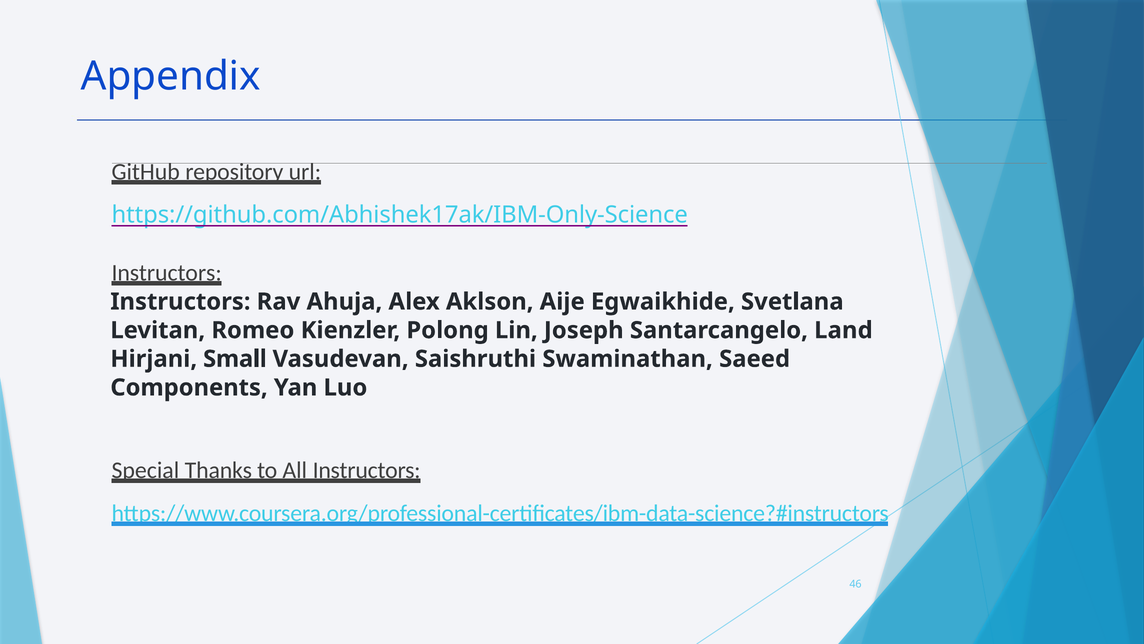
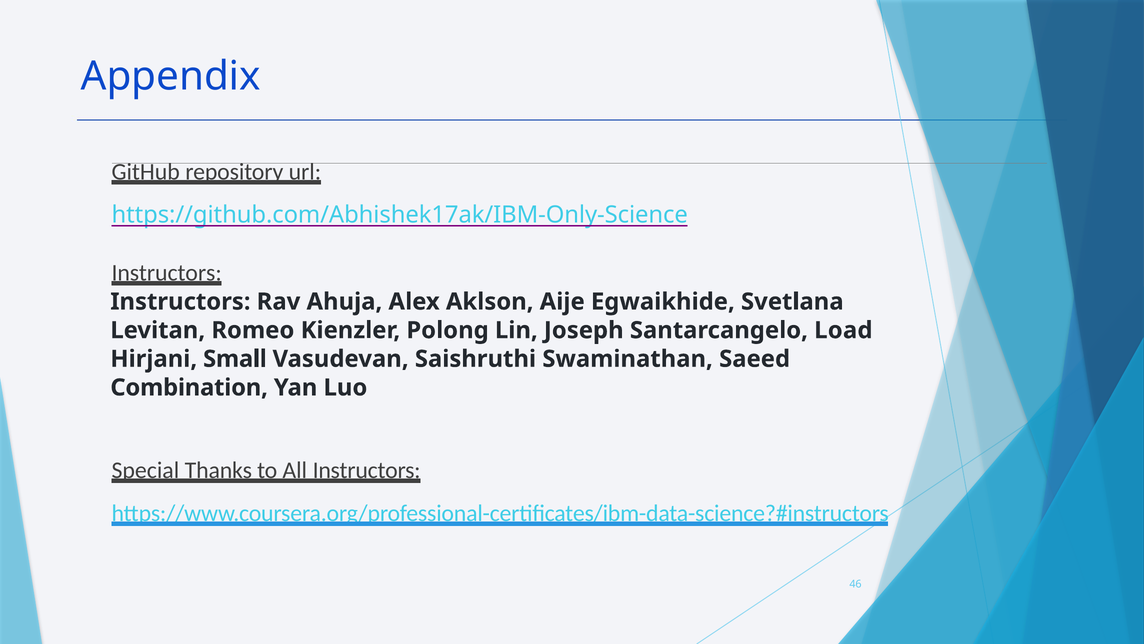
Land: Land -> Load (843, 330)
Components: Components -> Combination (189, 387)
